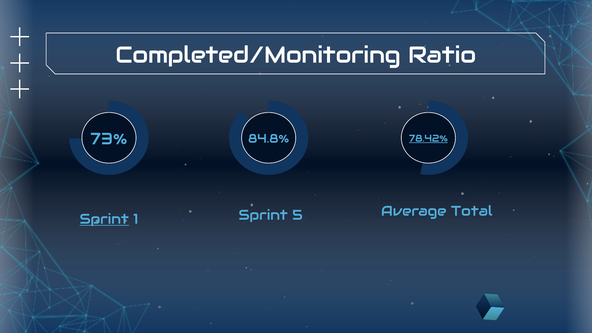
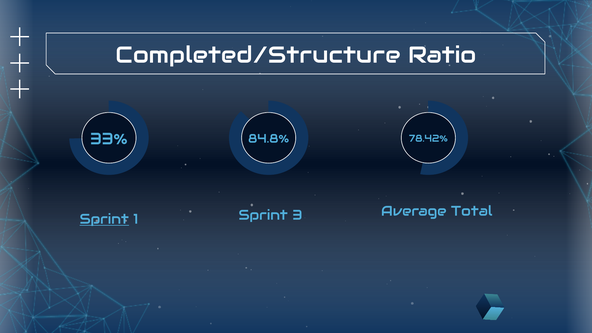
Completed/Monitoring: Completed/Monitoring -> Completed/Structure (258, 55)
73%: 73% -> 33% (109, 139)
78.42% underline: present -> none (428, 138)
5: 5 -> 3 (297, 215)
